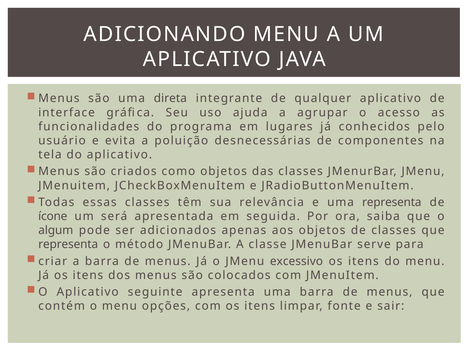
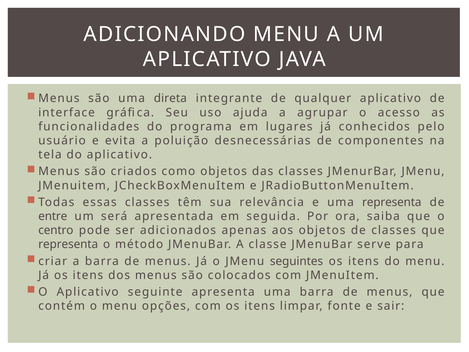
ícone: ícone -> entre (53, 216)
algum: algum -> centro (56, 230)
excessivo: excessivo -> seguintes (297, 261)
